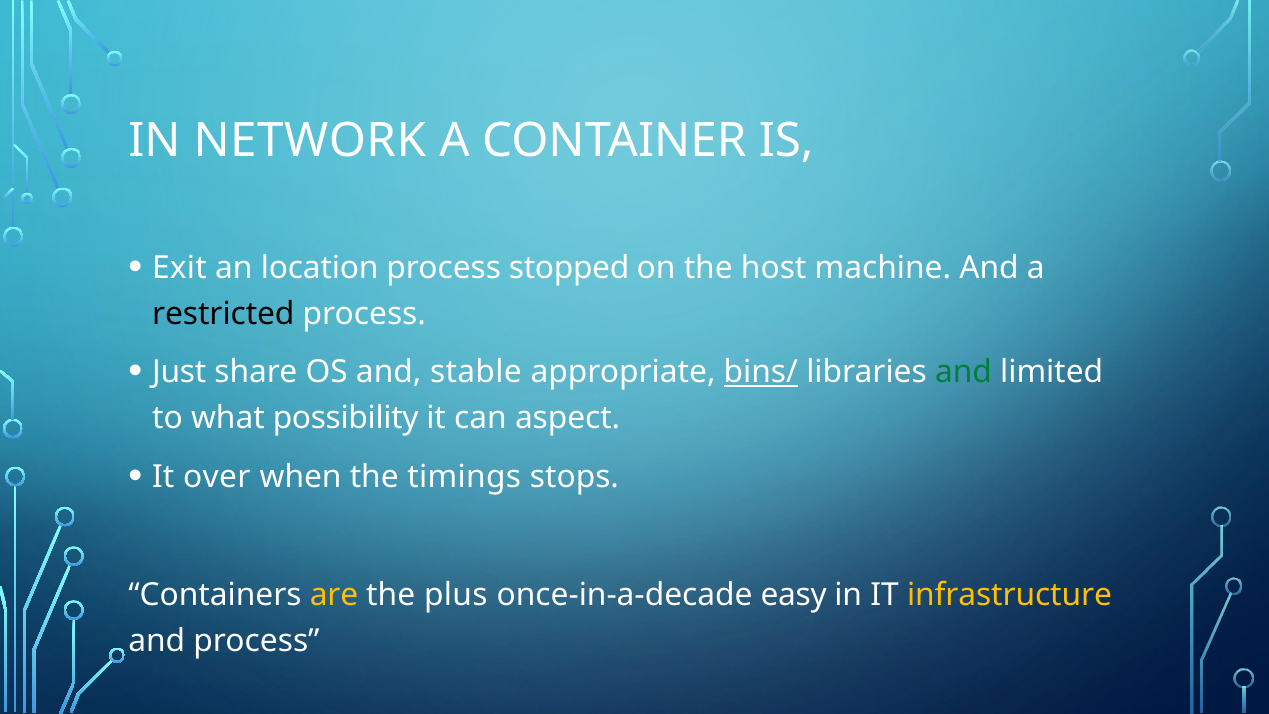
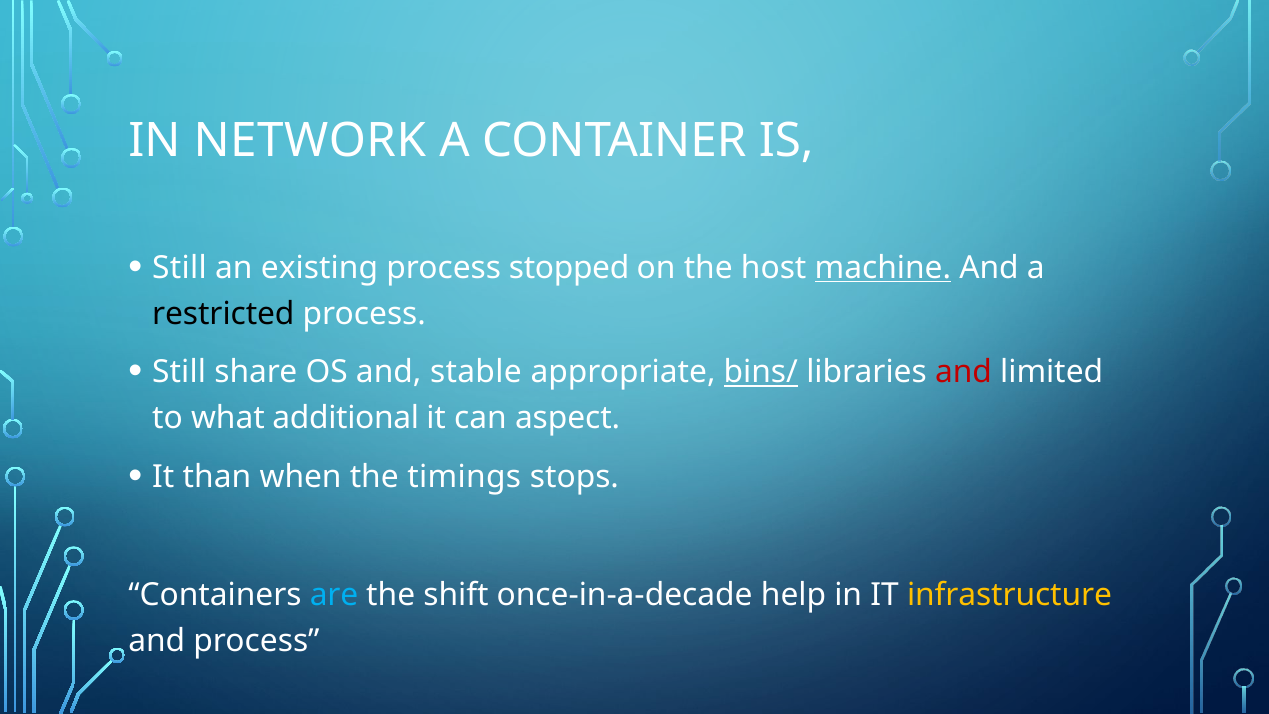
Exit: Exit -> Still (179, 268)
location: location -> existing (320, 268)
machine underline: none -> present (883, 268)
Just: Just -> Still (179, 372)
and colour: green -> red (963, 372)
possibility: possibility -> additional (346, 418)
over: over -> than (217, 477)
are colour: yellow -> light blue (334, 595)
plus: plus -> shift (456, 595)
easy: easy -> help (794, 595)
